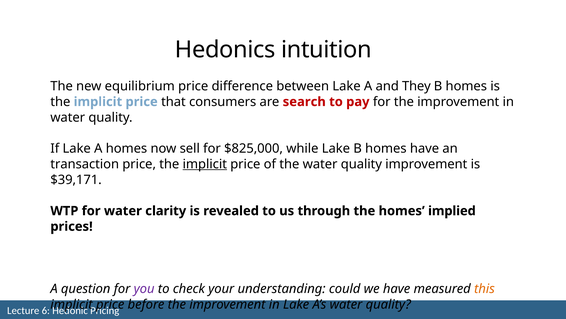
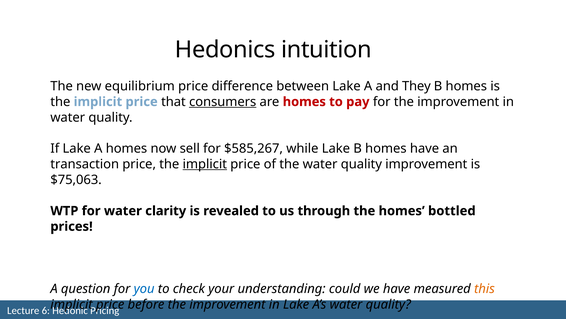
consumers underline: none -> present (223, 102)
are search: search -> homes (304, 102)
$825,000: $825,000 -> $585,267 (254, 148)
$39,171: $39,171 -> $75,063 (76, 179)
implied: implied -> bottled (452, 211)
you colour: purple -> blue (144, 288)
